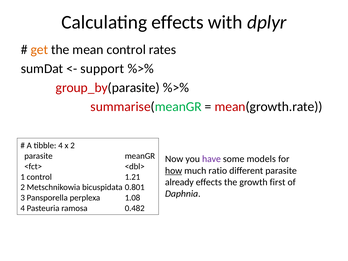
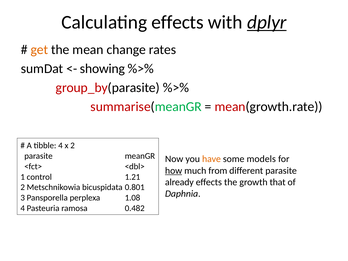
dplyr underline: none -> present (267, 22)
mean control: control -> change (126, 50)
support: support -> showing (102, 69)
have colour: purple -> orange (211, 159)
ratio: ratio -> from (218, 171)
first: first -> that (278, 182)
